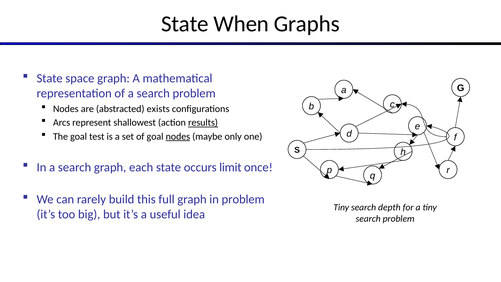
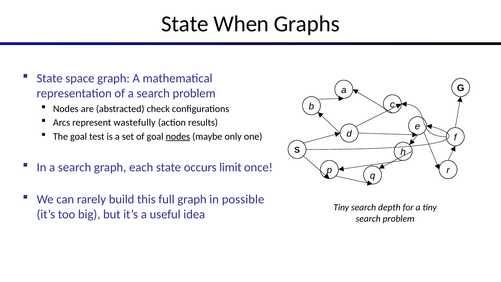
exists: exists -> check (158, 109)
shallowest: shallowest -> wastefully (135, 123)
results underline: present -> none (203, 123)
in problem: problem -> possible (243, 199)
